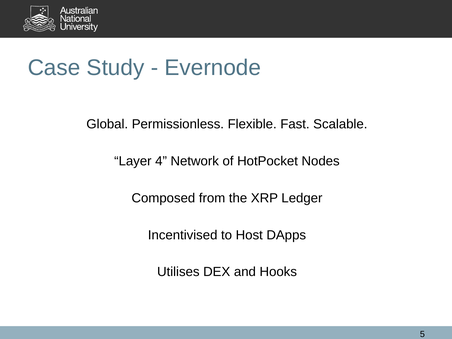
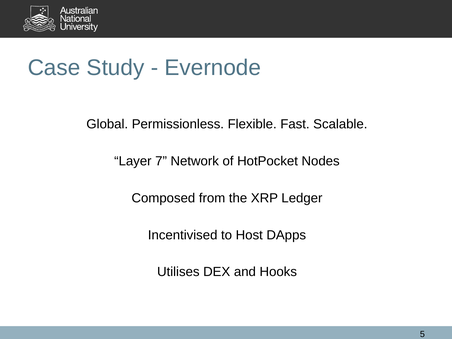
4: 4 -> 7 (161, 161)
